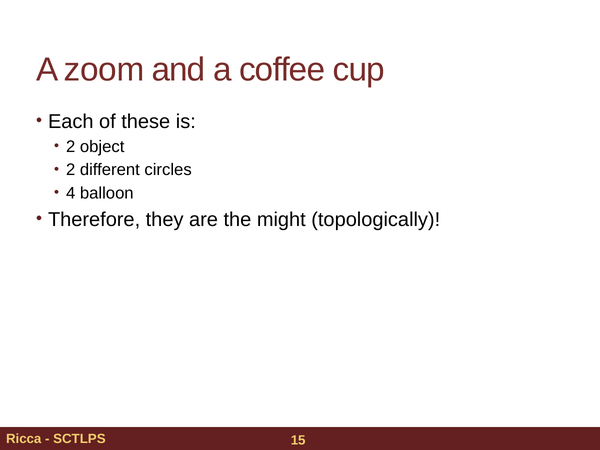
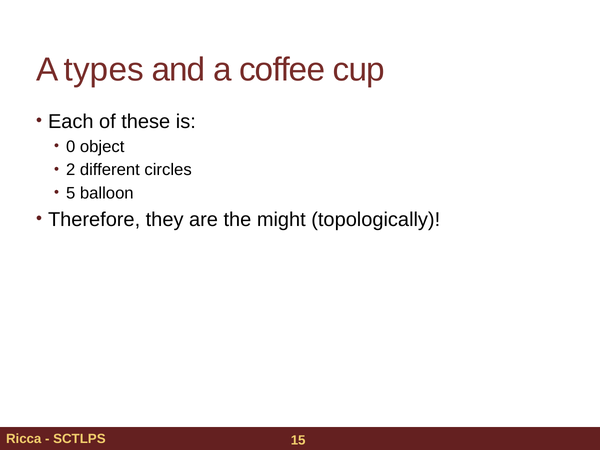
zoom: zoom -> types (104, 70)
2: 2 -> 0 (71, 147)
4: 4 -> 5 (71, 193)
